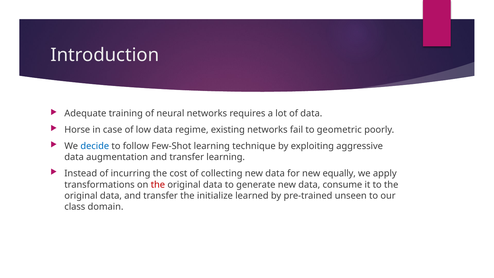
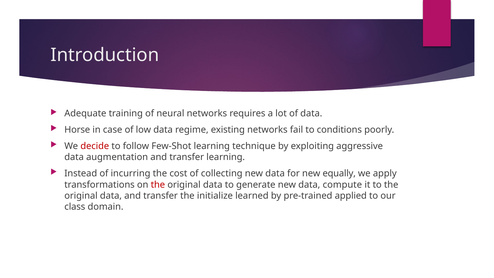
geometric: geometric -> conditions (339, 130)
decide colour: blue -> red (95, 146)
consume: consume -> compute (342, 185)
unseen: unseen -> applied (351, 196)
